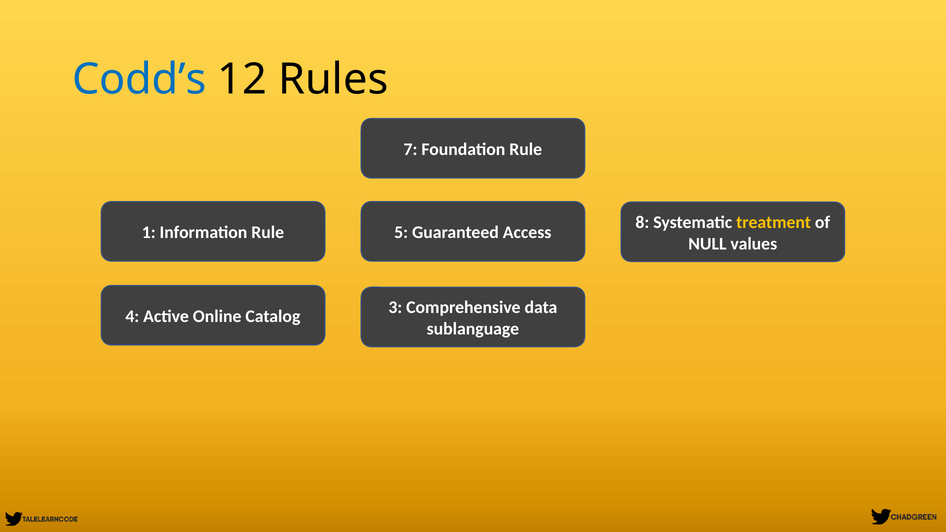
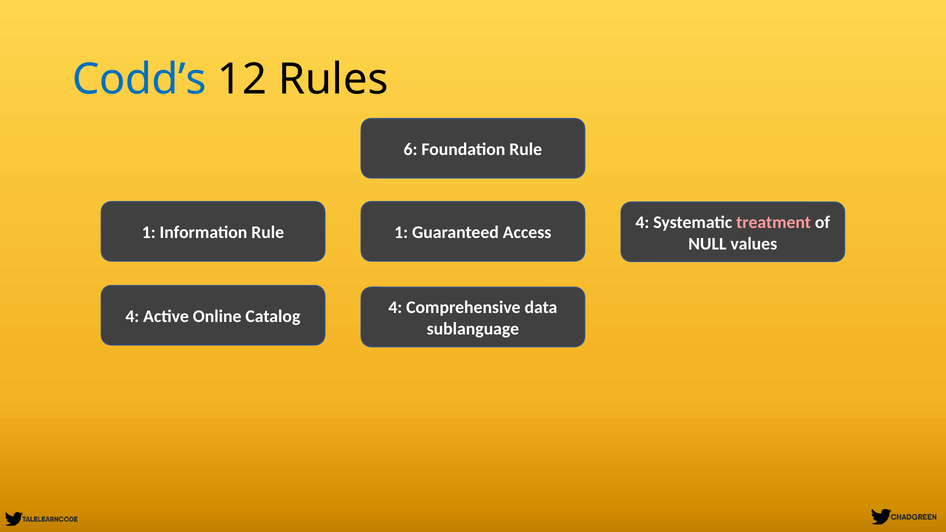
7: 7 -> 6 (410, 150)
8: 8 -> 4 (642, 222)
treatment colour: yellow -> pink (774, 222)
Information Rule 5: 5 -> 1 (401, 233)
3: 3 -> 4 (395, 308)
